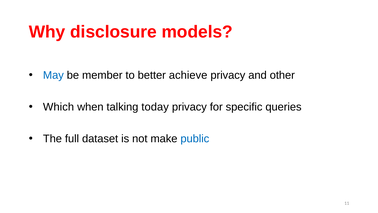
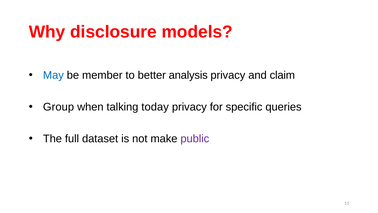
achieve: achieve -> analysis (188, 75)
other: other -> claim (282, 75)
Which: Which -> Group (59, 107)
public colour: blue -> purple (195, 139)
